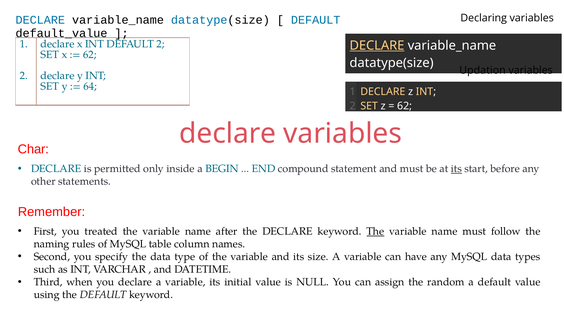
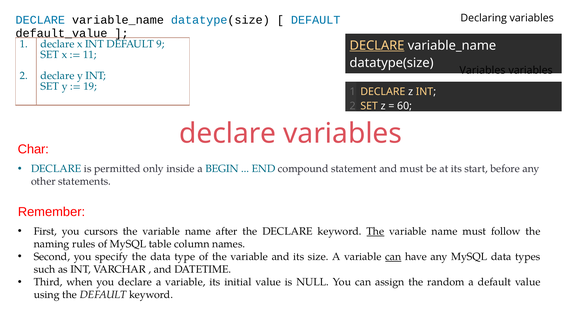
DEFAULT 2: 2 -> 9 (160, 44)
62: 62 -> 11 (90, 55)
Updation: Updation -> Variables (483, 70)
64: 64 -> 19 (90, 87)
62: 62 -> 60 (405, 106)
its underline: present -> none (456, 169)
treated: treated -> cursors (101, 232)
can underline: none -> present (393, 257)
